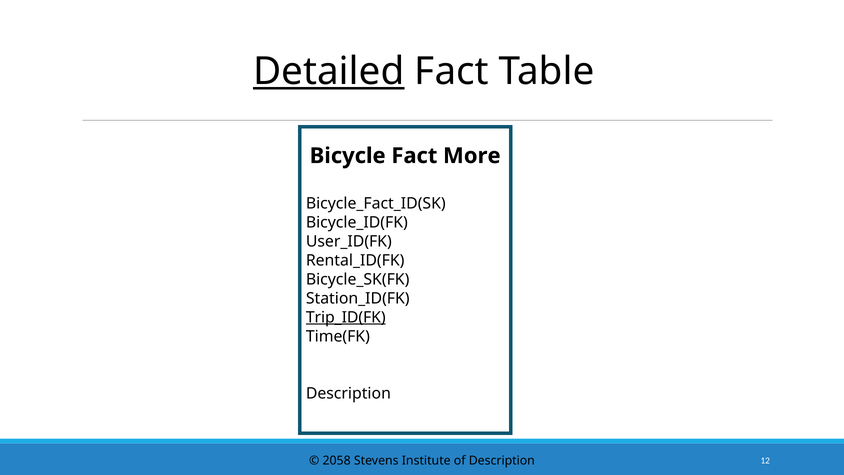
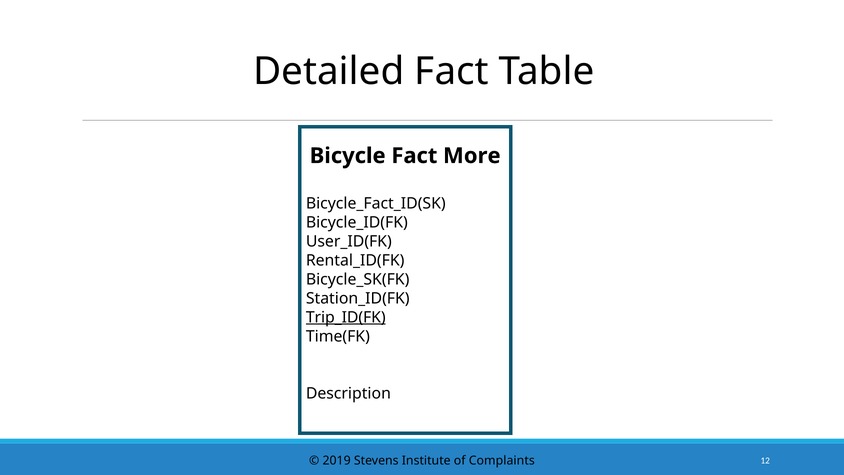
Detailed underline: present -> none (329, 72)
2058: 2058 -> 2019 (337, 461)
of Description: Description -> Complaints (502, 461)
